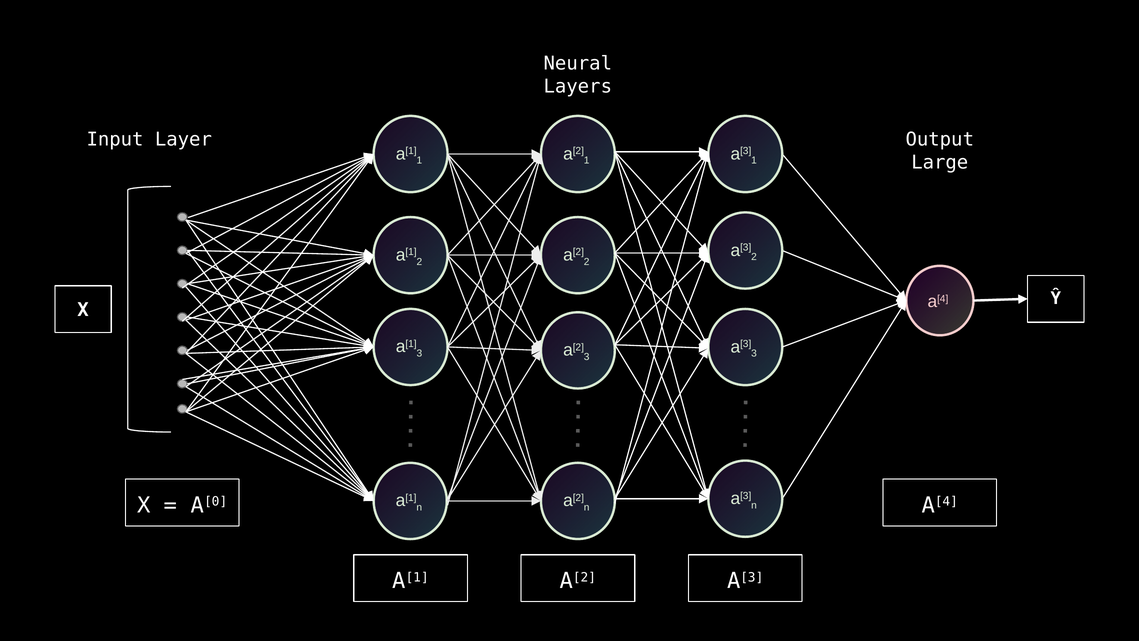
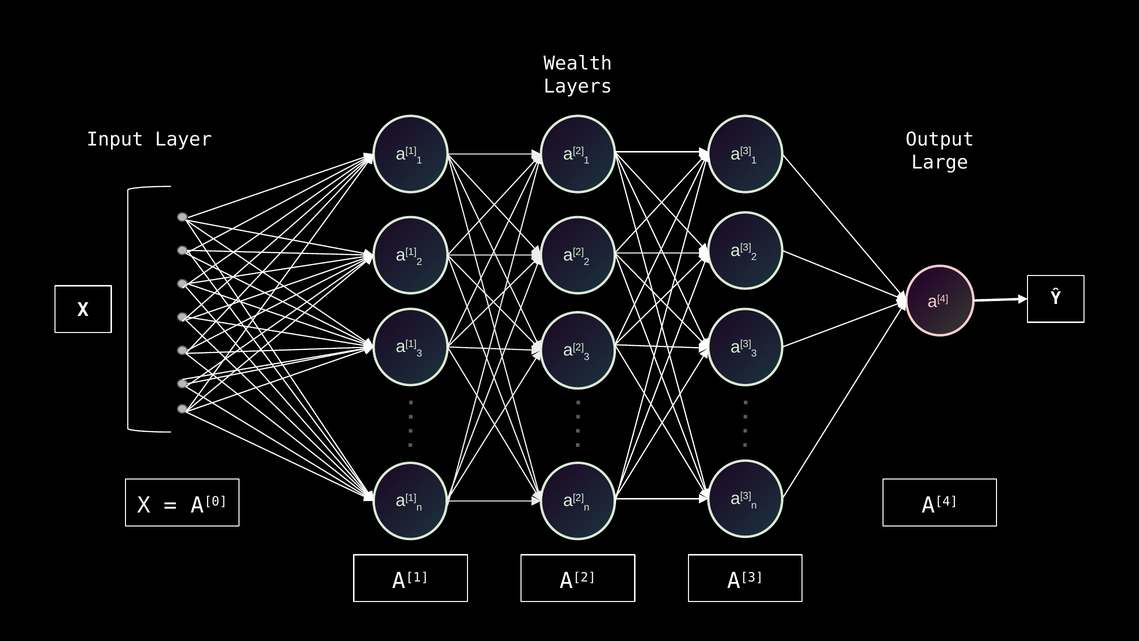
Neural: Neural -> Wealth (578, 63)
